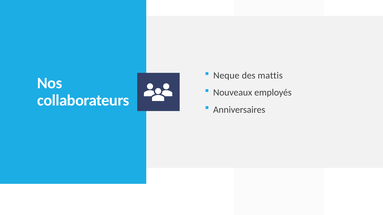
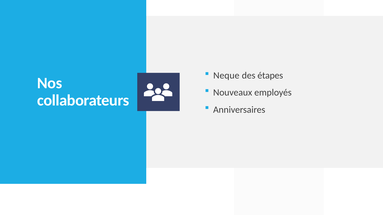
mattis: mattis -> étapes (270, 76)
